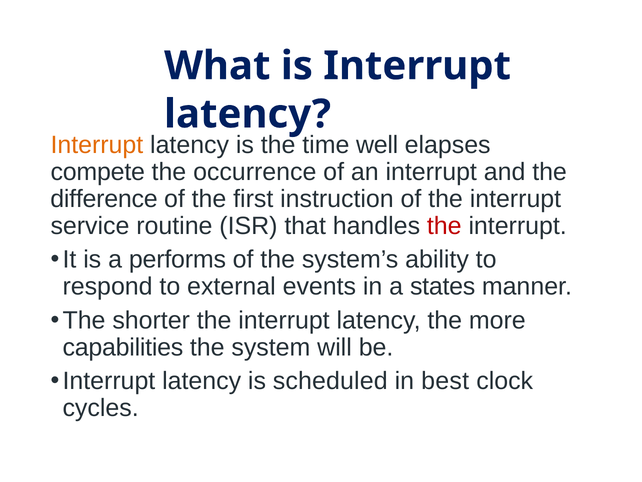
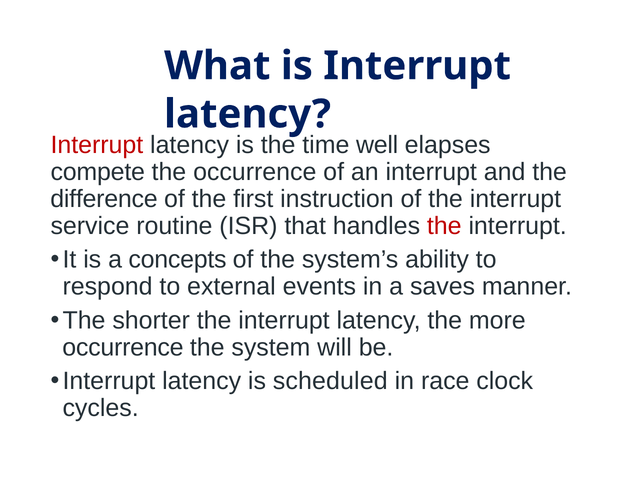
Interrupt colour: orange -> red (97, 145)
performs: performs -> concepts (177, 259)
states: states -> saves (443, 286)
capabilities: capabilities -> occurrence (123, 347)
best: best -> race (445, 381)
